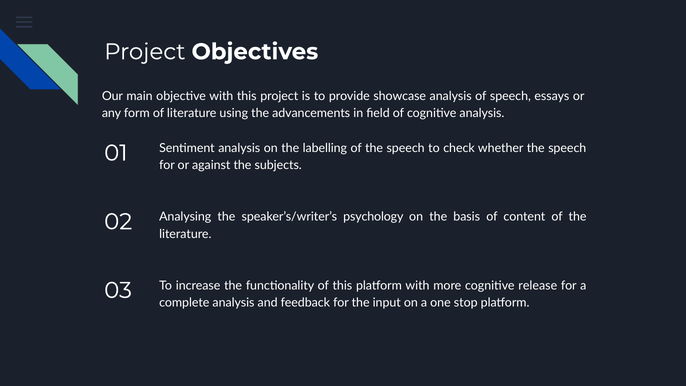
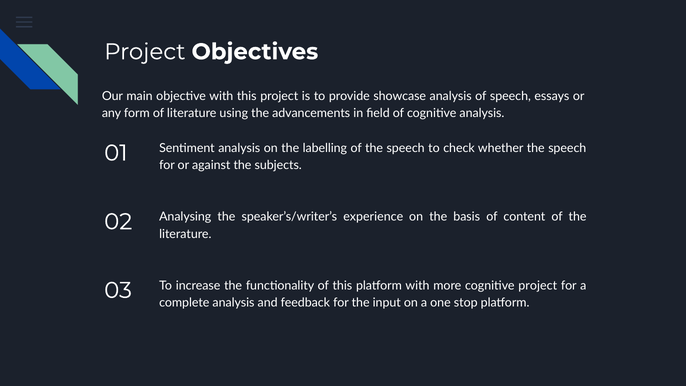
psychology: psychology -> experience (373, 217)
cognitive release: release -> project (538, 285)
